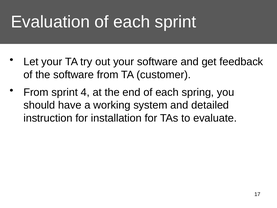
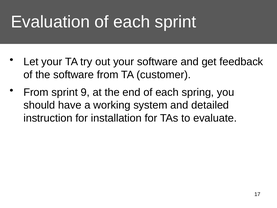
4: 4 -> 9 (85, 92)
